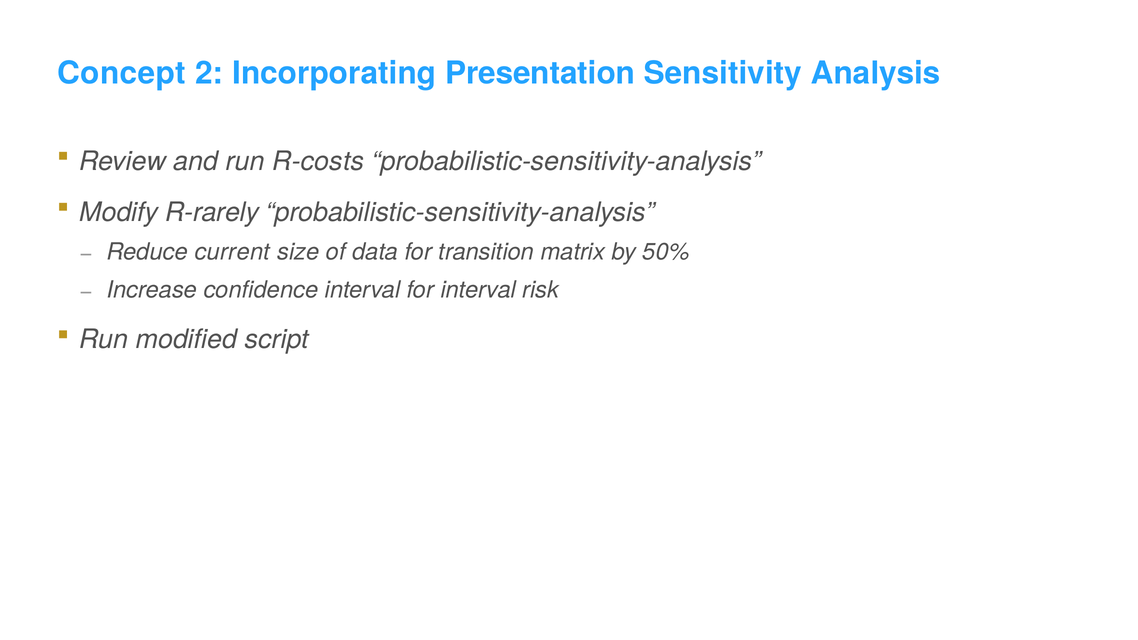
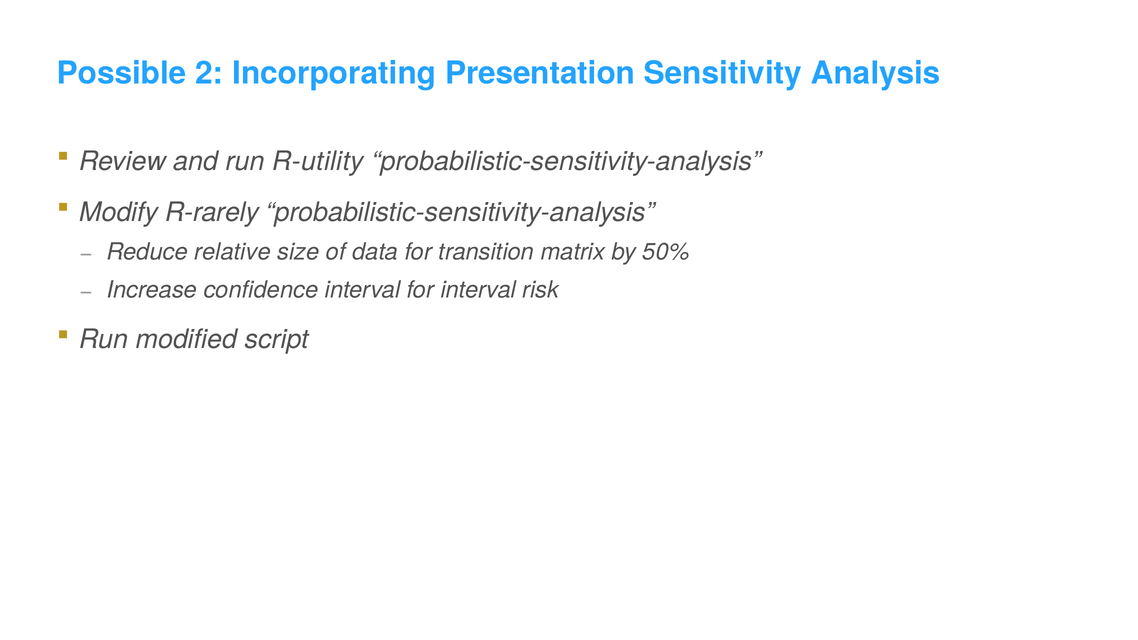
Concept: Concept -> Possible (122, 73)
R-costs: R-costs -> R-utility (318, 161)
current: current -> relative (233, 252)
